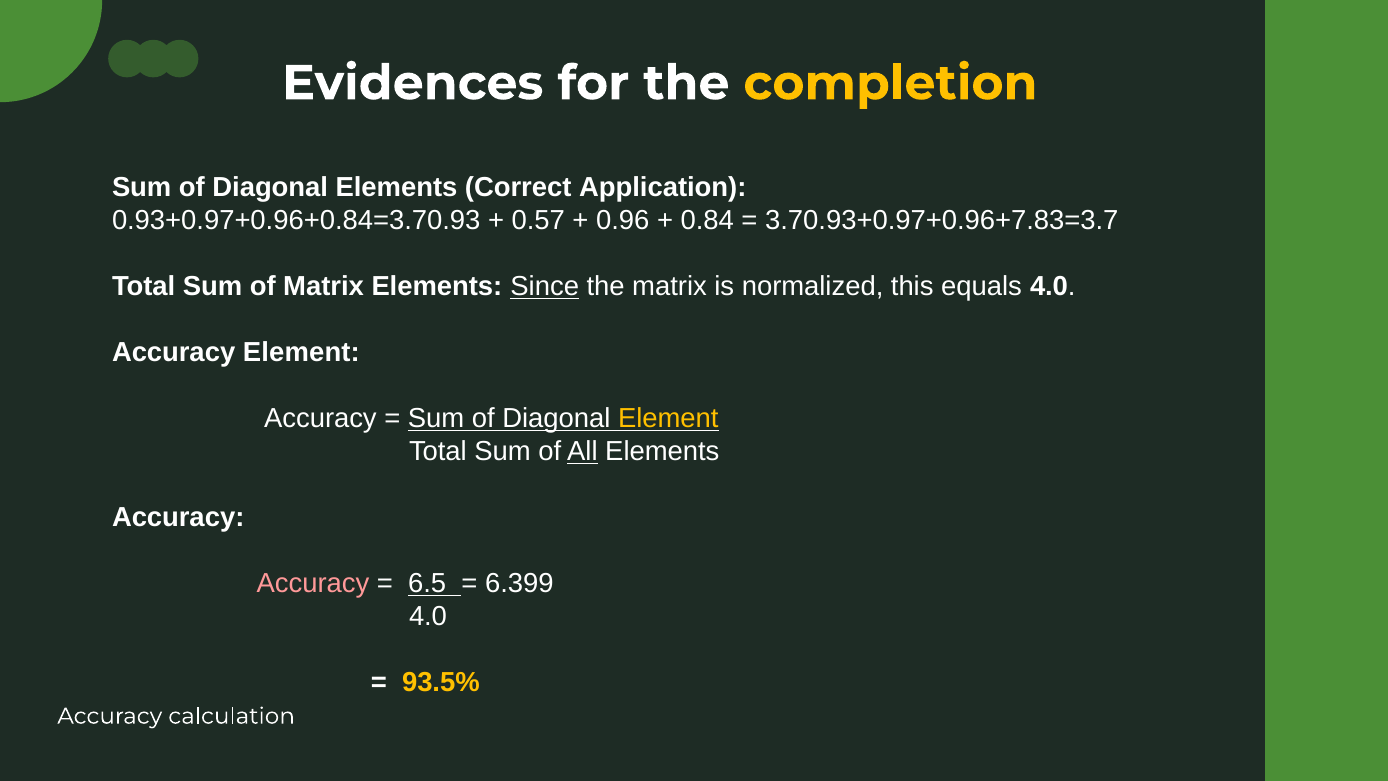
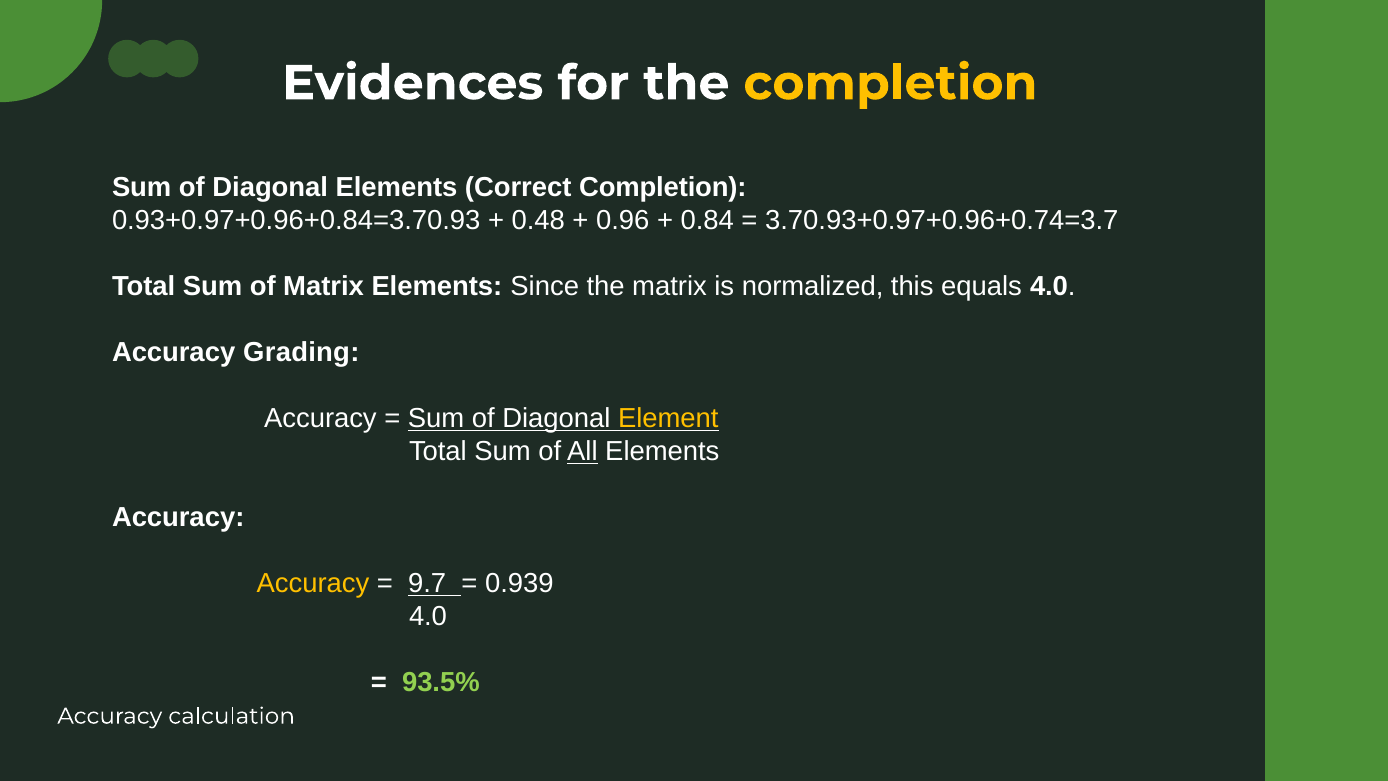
Correct Application: Application -> Completion (663, 188)
0.57: 0.57 -> 0.48 (538, 221)
3.70.93+0.97+0.96+7.83=3.7: 3.70.93+0.97+0.96+7.83=3.7 -> 3.70.93+0.97+0.96+0.74=3.7 (942, 221)
Since underline: present -> none (545, 287)
Accuracy Element: Element -> Grading (301, 353)
Accuracy colour: pink -> yellow (313, 583)
6.5: 6.5 -> 9.7 (427, 583)
6.399: 6.399 -> 0.939 (519, 583)
93.5% colour: yellow -> light green (441, 682)
